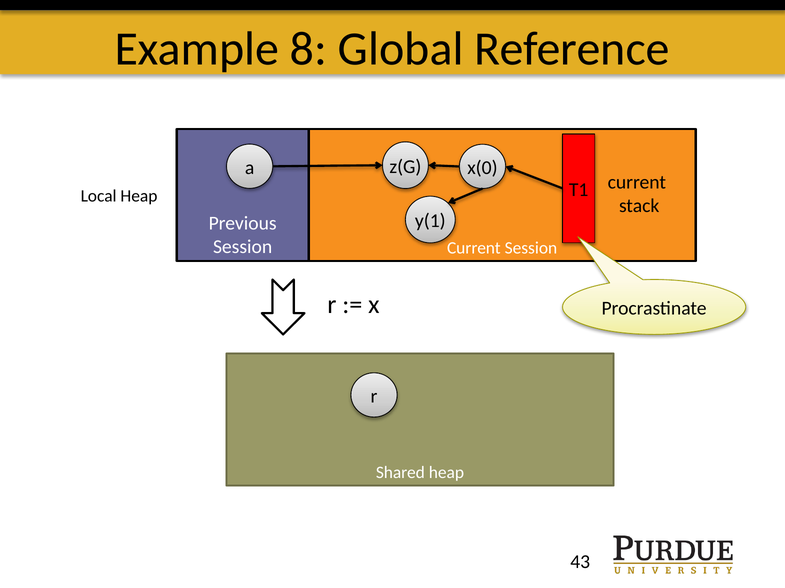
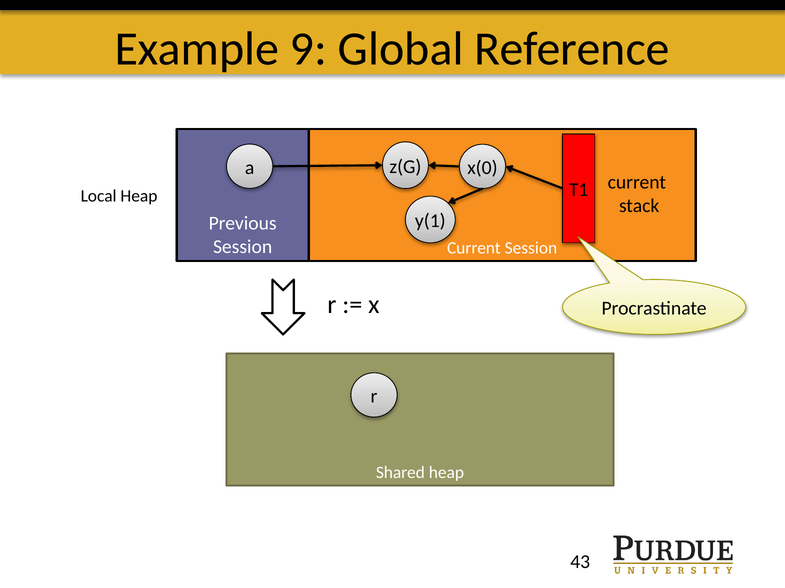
8: 8 -> 9 (308, 49)
